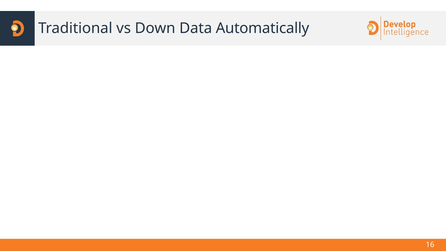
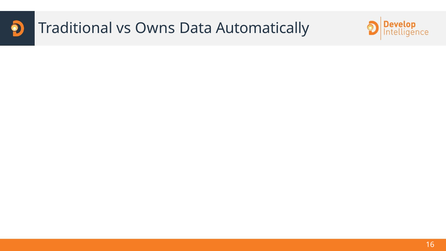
Down: Down -> Owns (155, 28)
